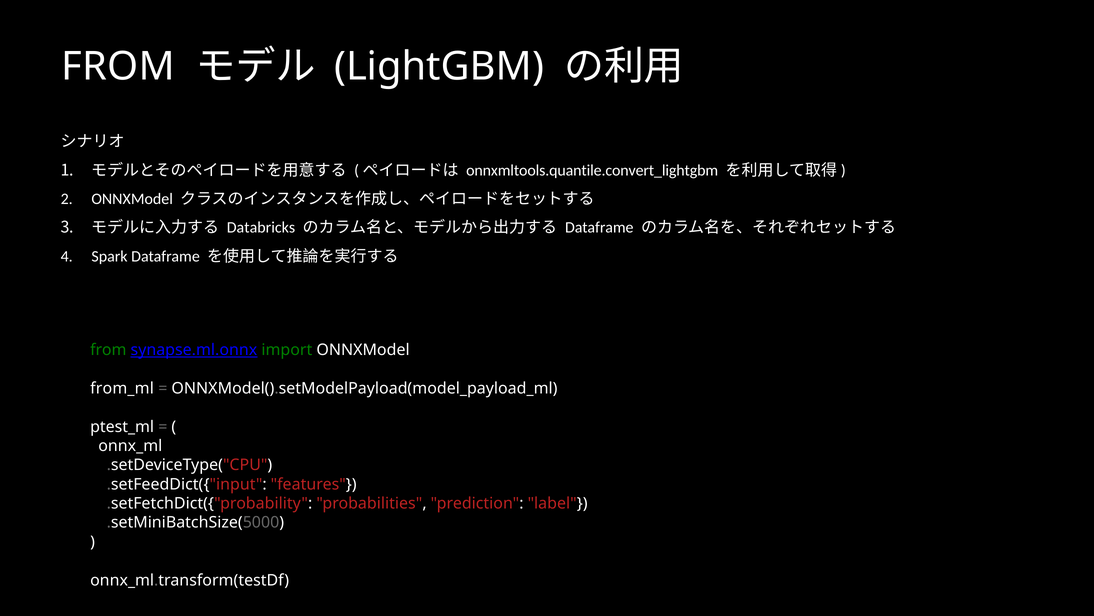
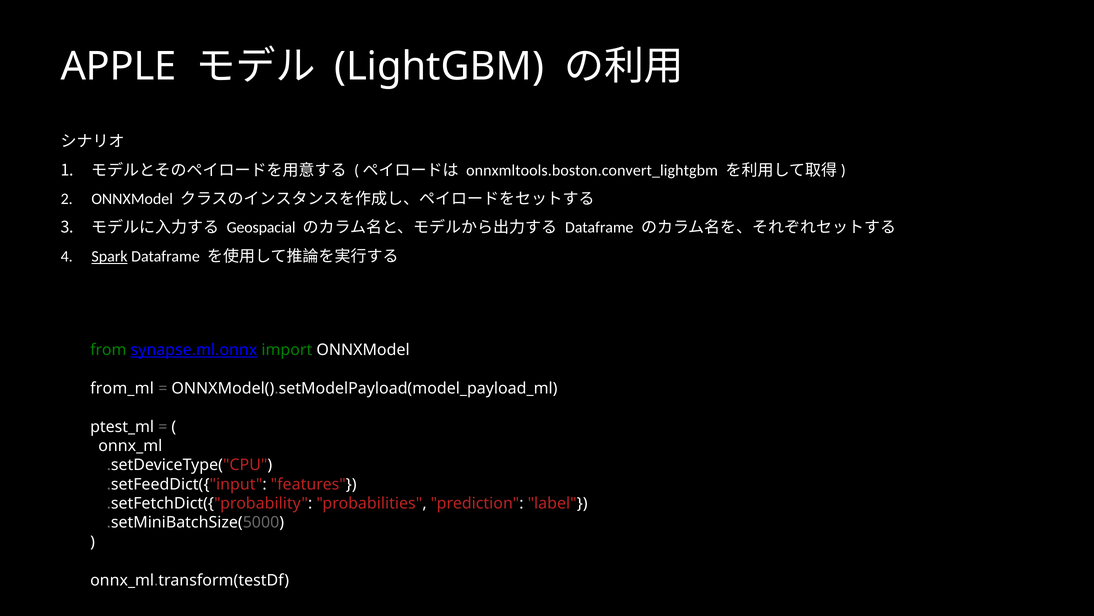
FROM: FROM -> APPLE (119, 66)
onnxmltools.quantile.convert_lightgbm: onnxmltools.quantile.convert_lightgbm -> onnxmltools.boston.convert_lightgbm (592, 170)
Databricks: Databricks -> Geospacial (261, 227)
Spark underline: none -> present (110, 256)
